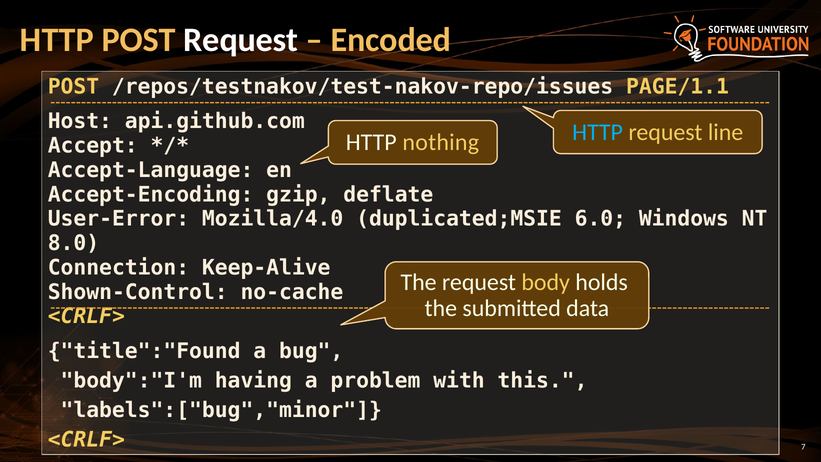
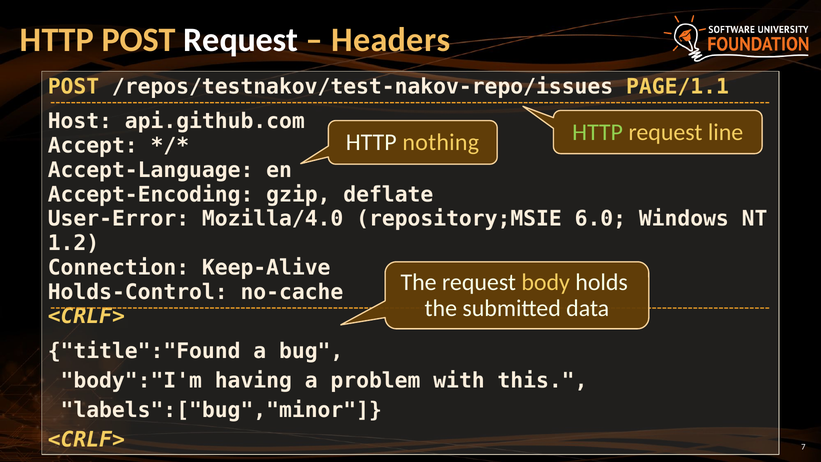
Encoded: Encoded -> Headers (391, 40)
HTTP colour: light blue -> light green (598, 132)
duplicated;MSIE: duplicated;MSIE -> repository;MSIE (459, 219)
8.0: 8.0 -> 1.2 (73, 243)
Shown-Control: Shown-Control -> Holds-Control (138, 292)
